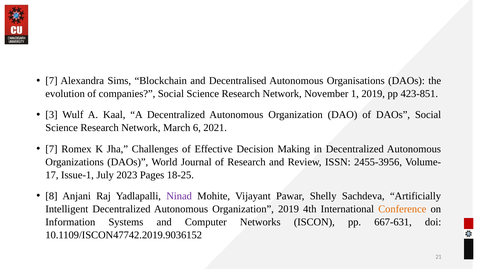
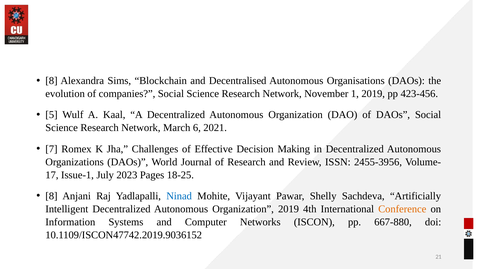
7: 7 -> 8 (51, 81)
423-851: 423-851 -> 423-456 (419, 94)
3: 3 -> 5 (51, 115)
Ninad colour: purple -> blue (179, 196)
667-631: 667-631 -> 667-880 (393, 222)
